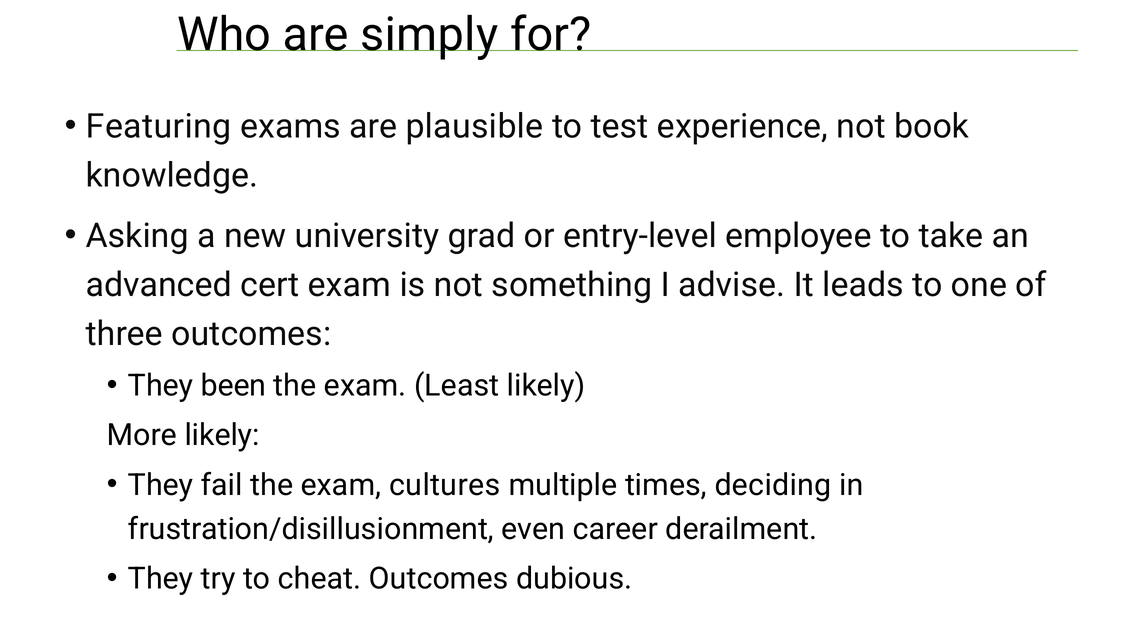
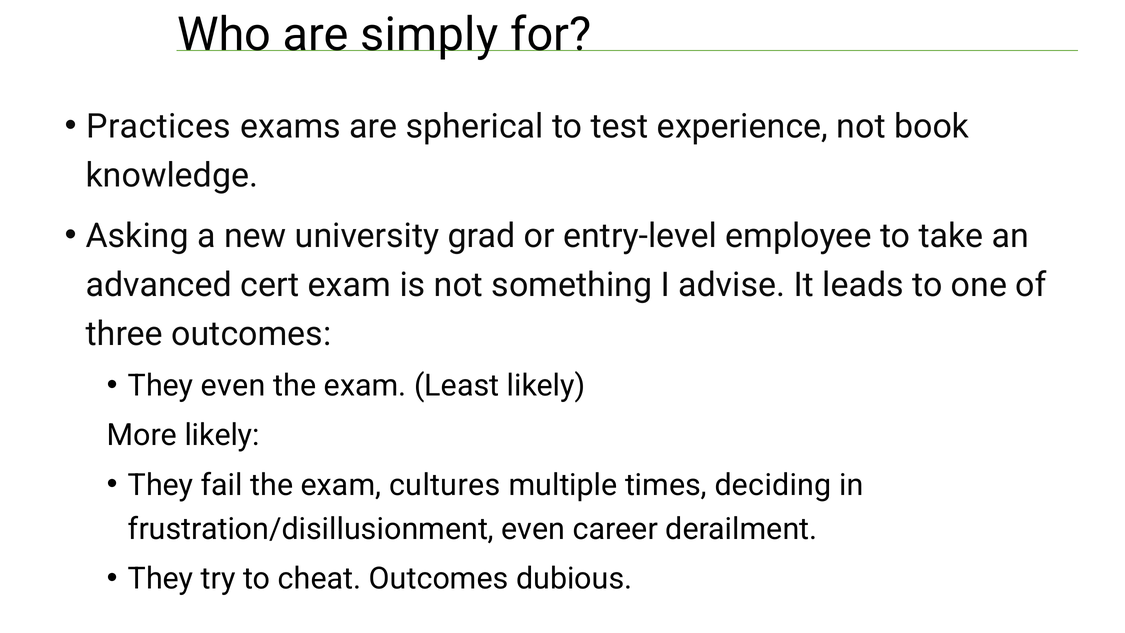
Featuring: Featuring -> Practices (159, 127)
plausible: plausible -> spherical (475, 127)
They been: been -> even (233, 386)
